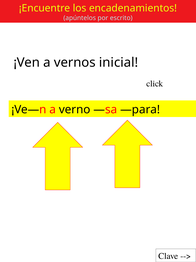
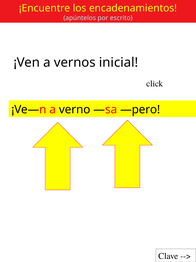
—para: —para -> —pero (140, 109)
